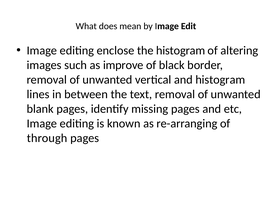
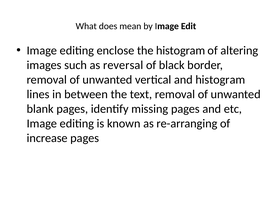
improve: improve -> reversal (123, 65)
through: through -> increase (47, 138)
